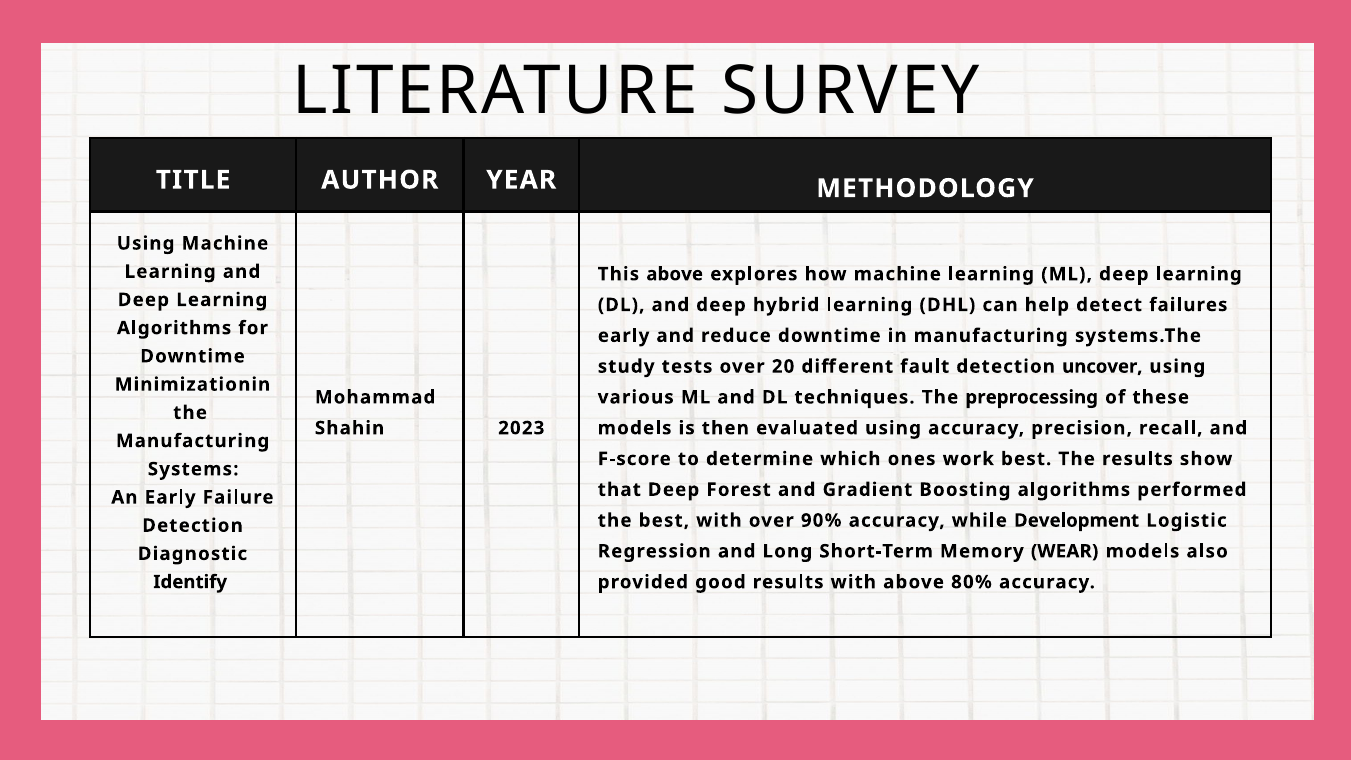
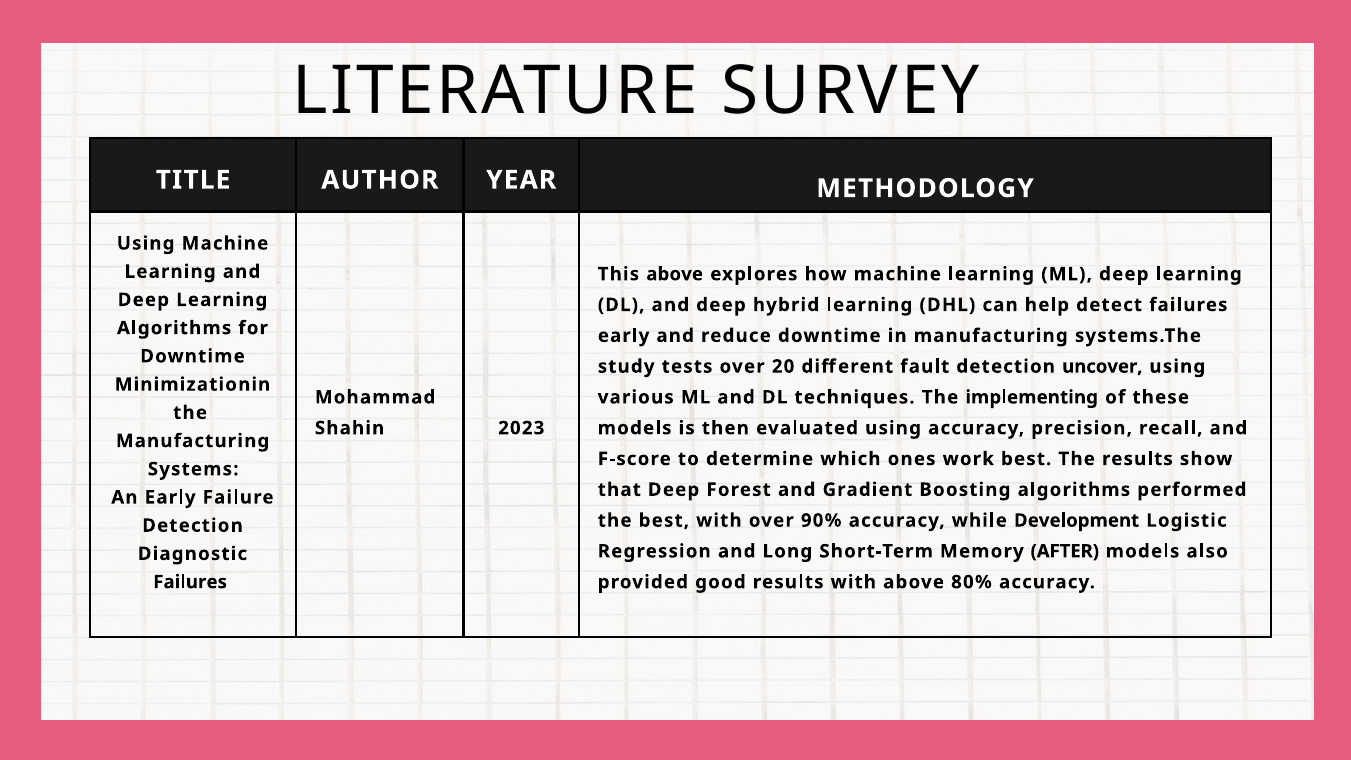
preprocessing: preprocessing -> implementing (1032, 397)
WEAR: WEAR -> AFTER (1065, 551)
Identify: Identify -> Failures (190, 582)
